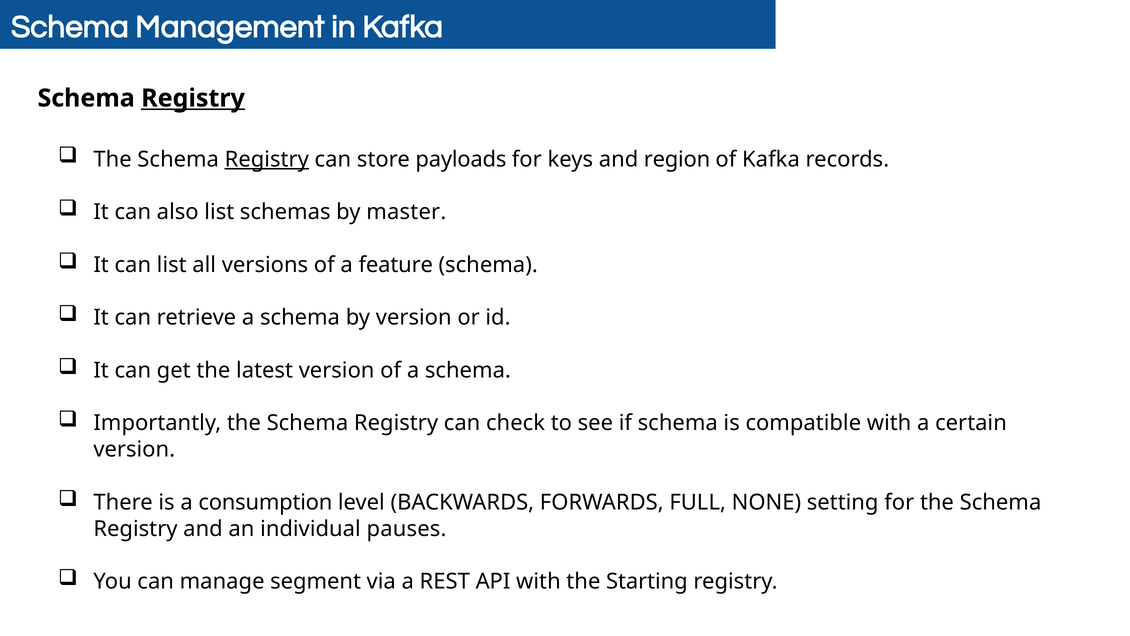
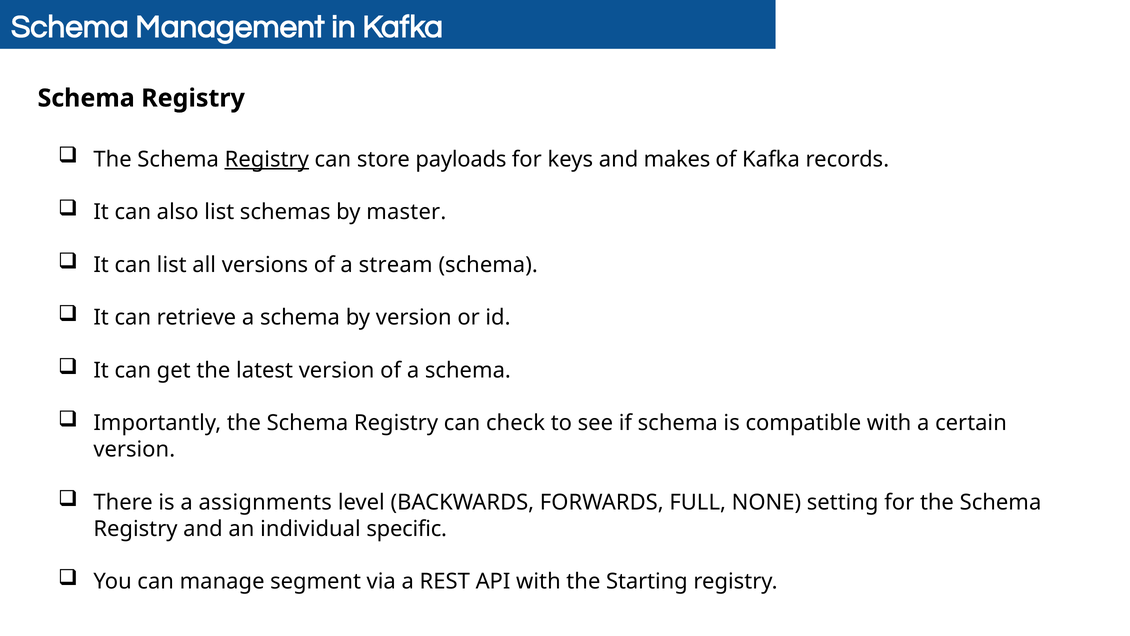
Registry underline: present -> none (193, 98)
region: region -> makes (677, 159)
feature: feature -> stream (396, 265)
consumption: consumption -> assignments (265, 502)
pauses: pauses -> specific (407, 529)
